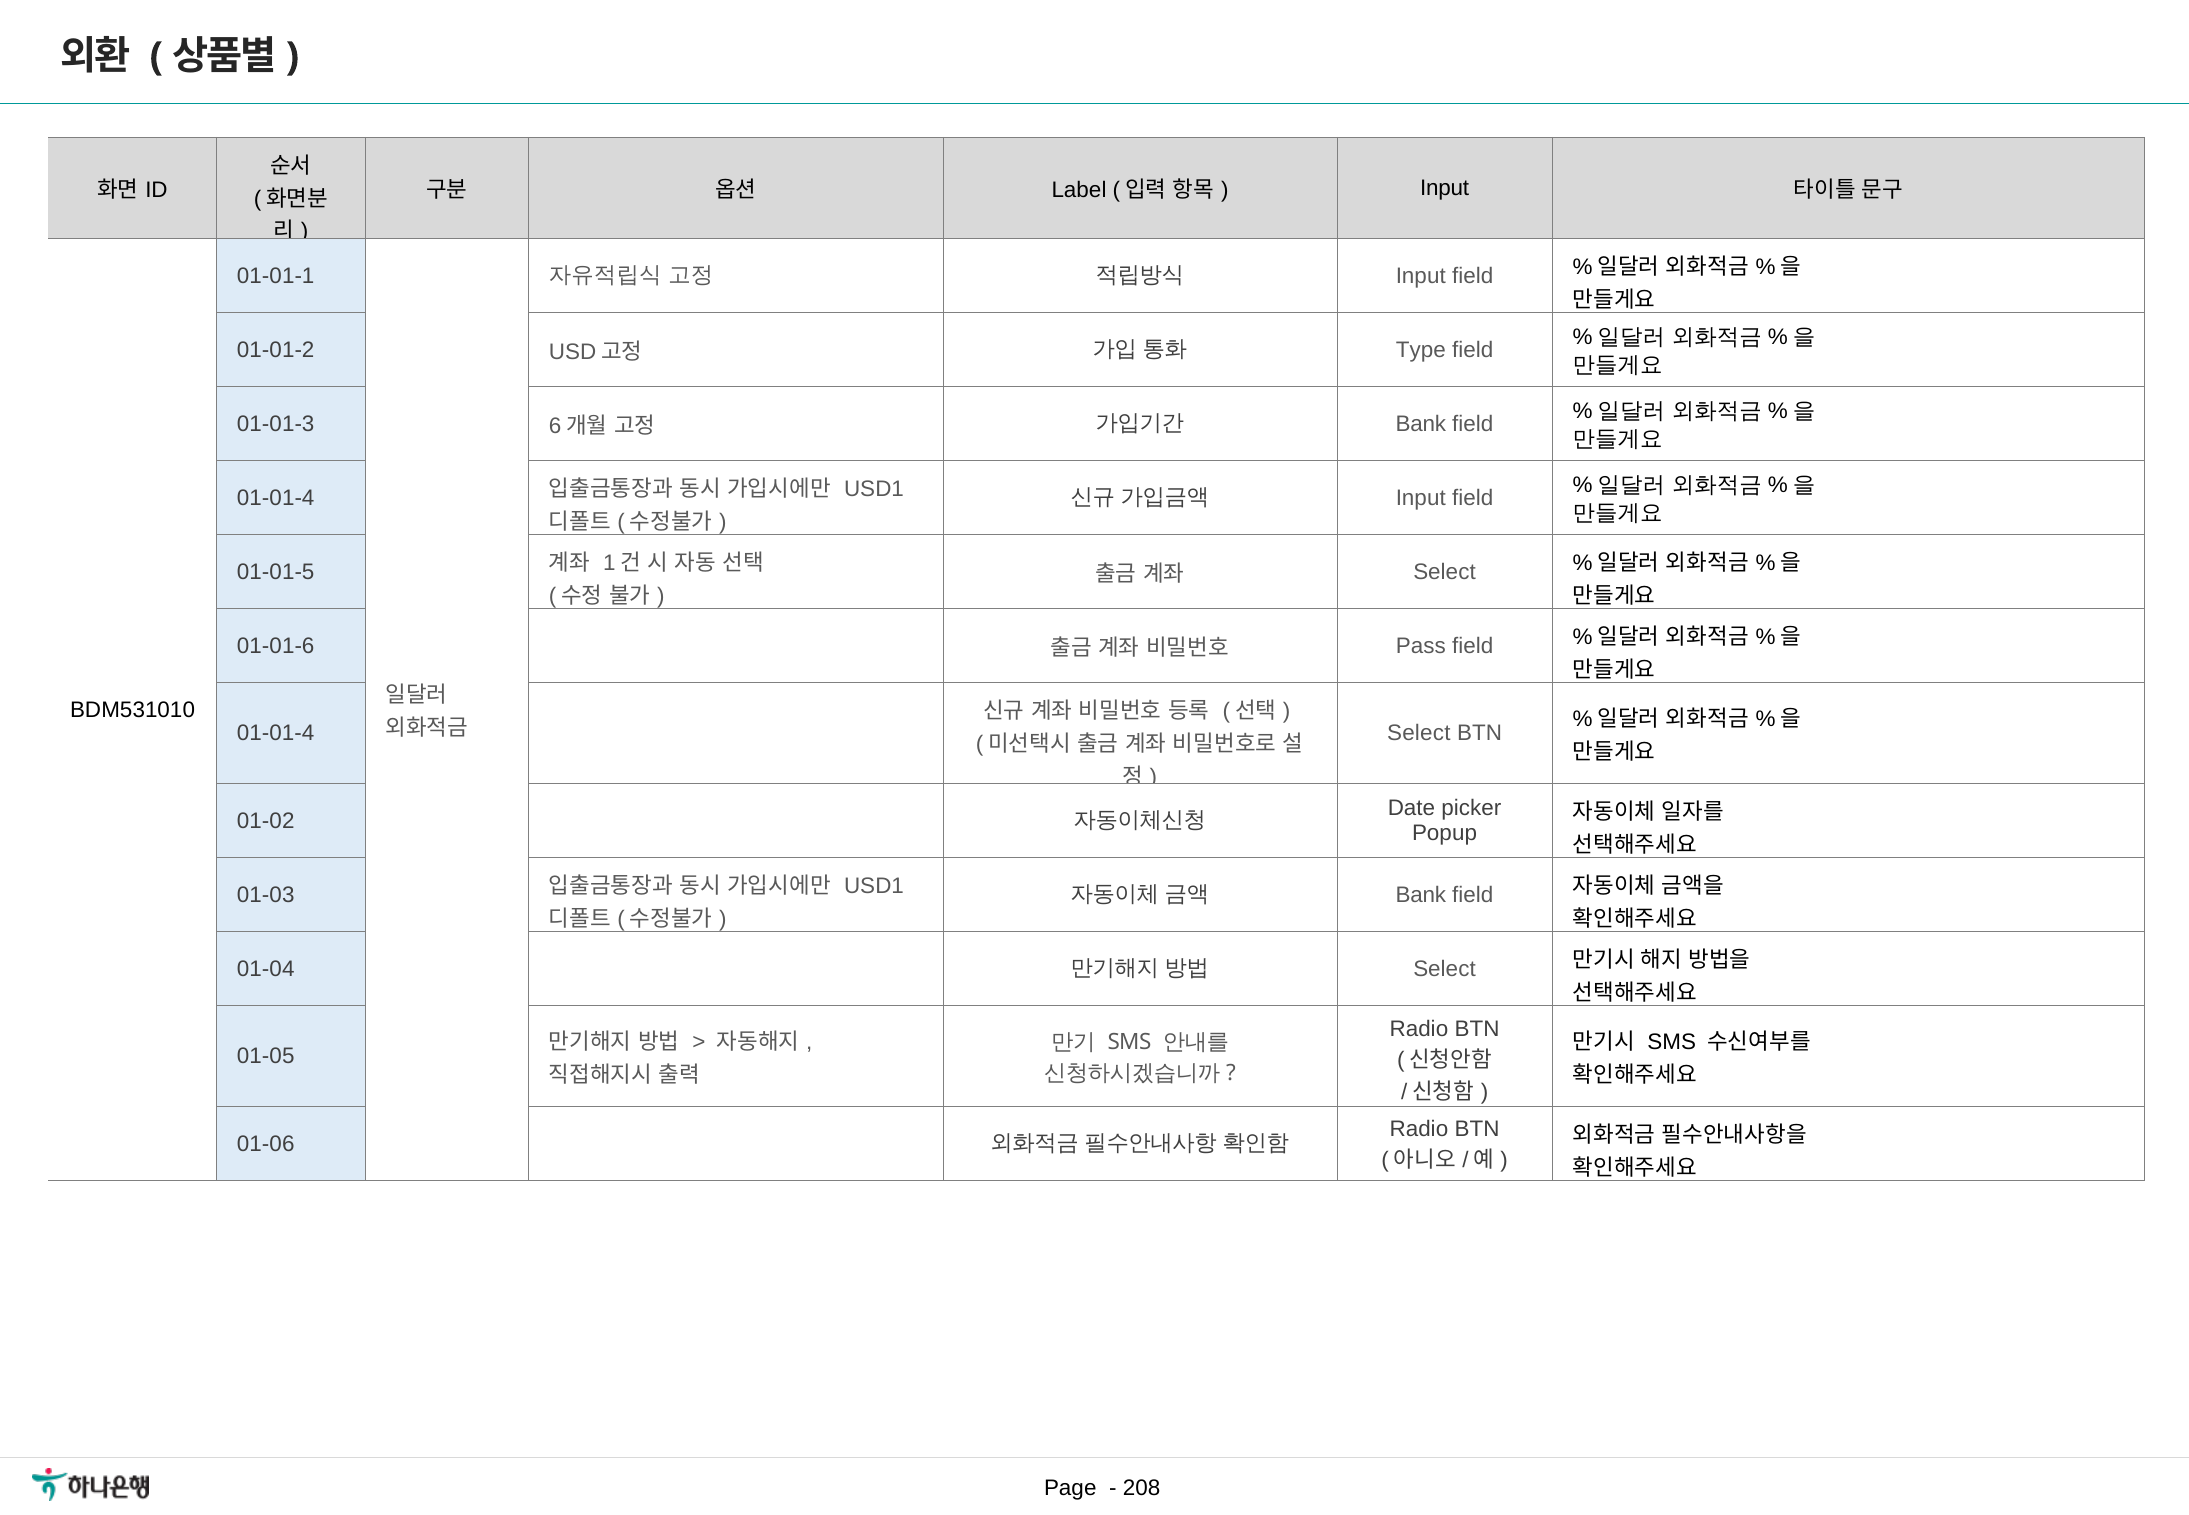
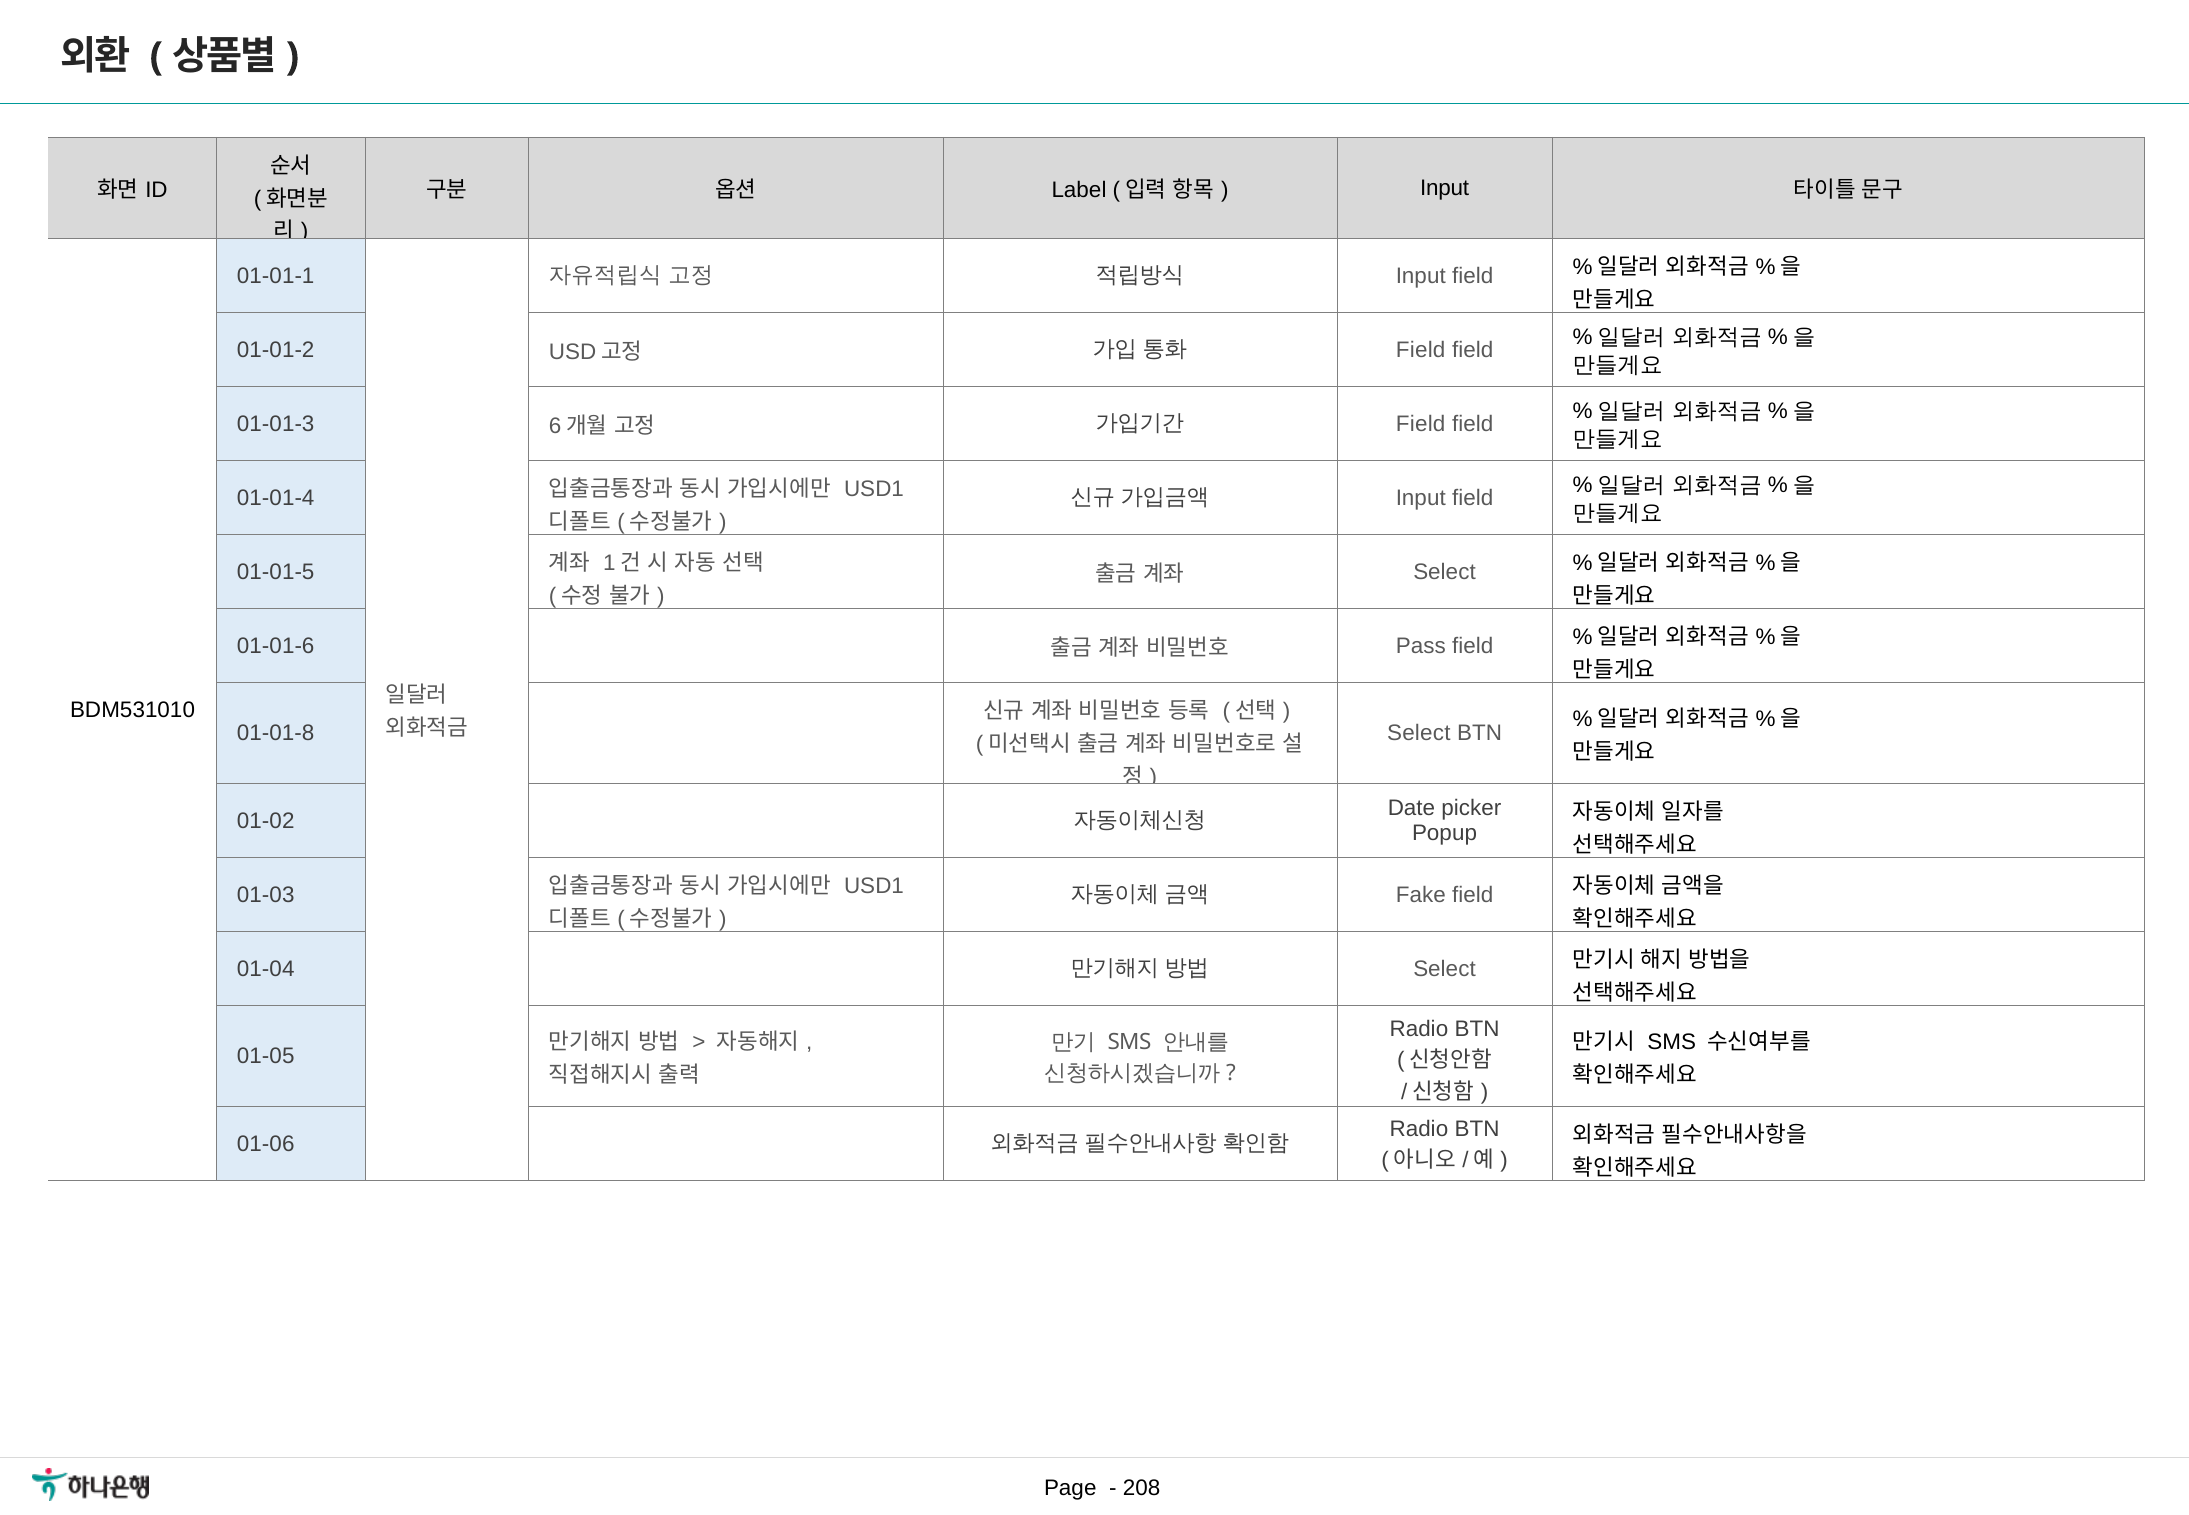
Type: Type -> Field (1421, 350)
Bank: Bank -> Field (1421, 424)
01-01-4: 01-01-4 -> 01-01-8 (276, 734)
Bank: Bank -> Fake (1421, 895)
